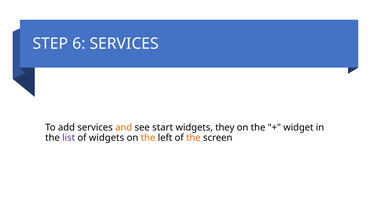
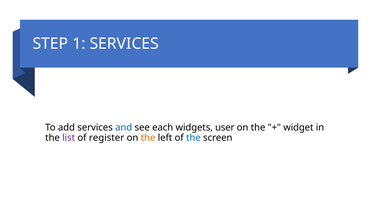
6: 6 -> 1 (79, 43)
and colour: orange -> blue (124, 127)
start: start -> each (163, 127)
they: they -> user (225, 127)
of widgets: widgets -> register (107, 138)
the colour: orange -> blue (193, 138)
